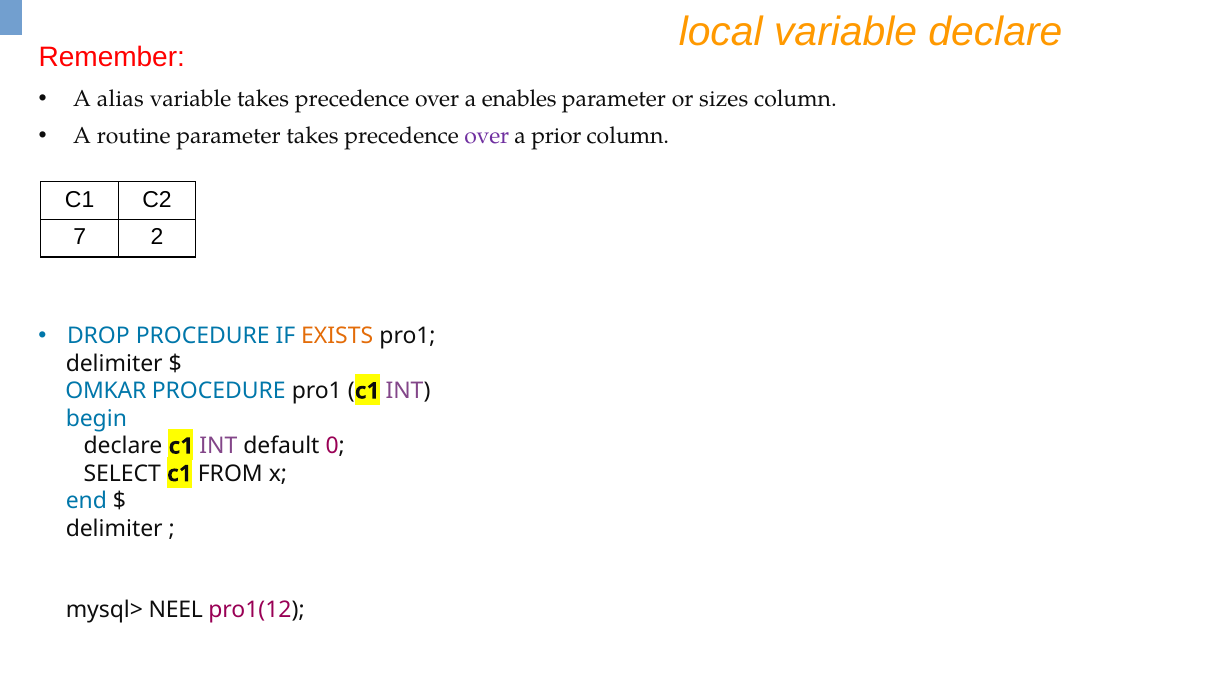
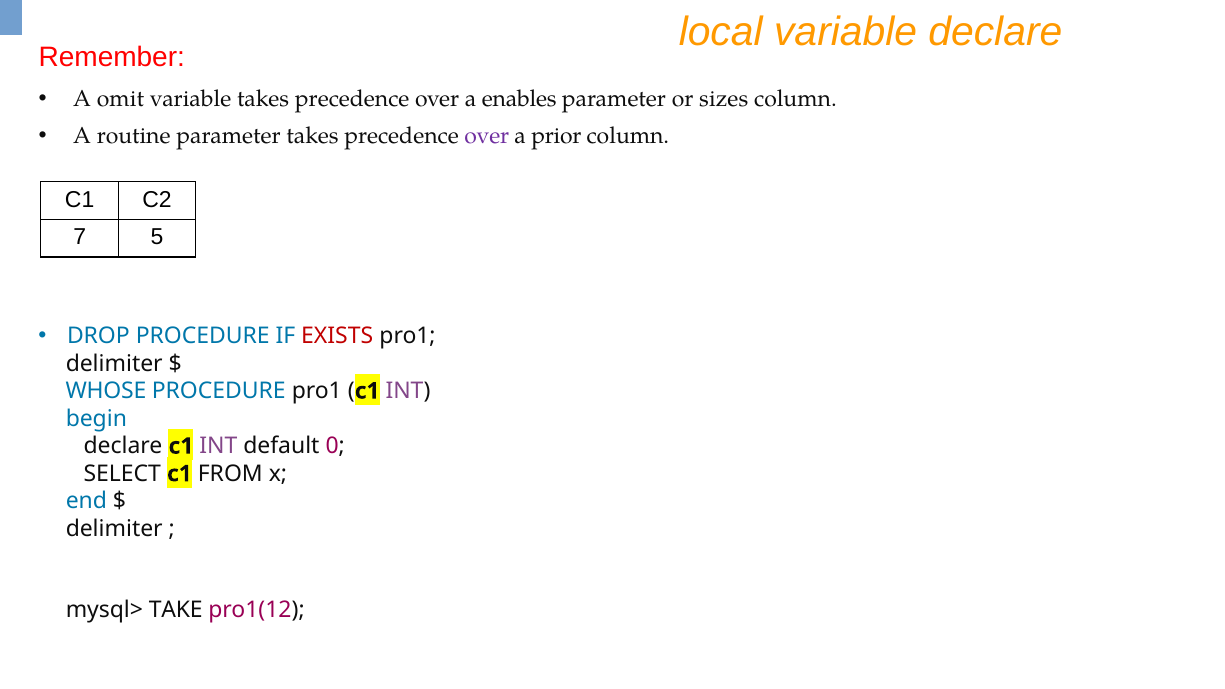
alias: alias -> omit (120, 99)
2: 2 -> 5 (157, 237)
EXISTS colour: orange -> red (337, 336)
OMKAR: OMKAR -> WHOSE (106, 391)
NEEL: NEEL -> TAKE (176, 610)
